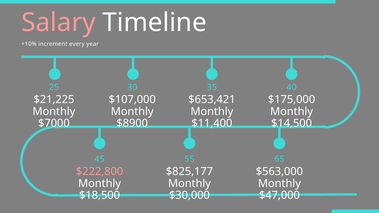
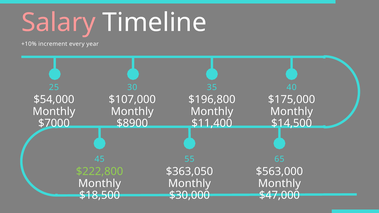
$21,225: $21,225 -> $54,000 (54, 100)
$653,421: $653,421 -> $196,800 (212, 100)
$222,800 colour: pink -> light green (100, 172)
$825,177: $825,177 -> $363,050 (189, 172)
